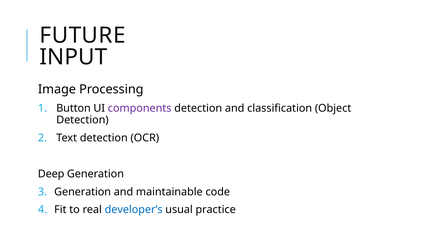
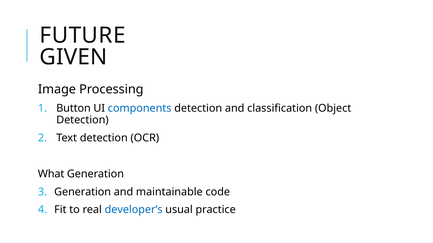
INPUT: INPUT -> GIVEN (73, 57)
components colour: purple -> blue (140, 109)
Deep: Deep -> What (51, 174)
